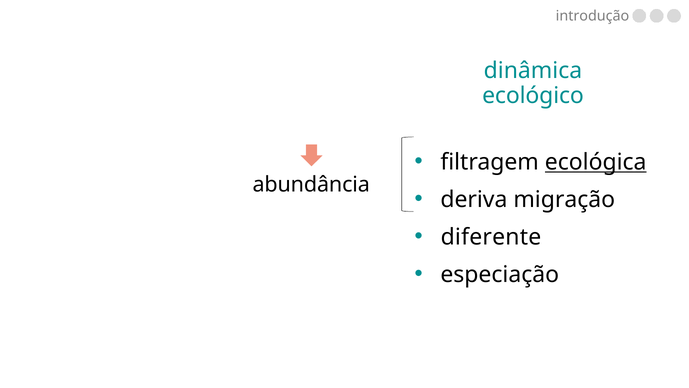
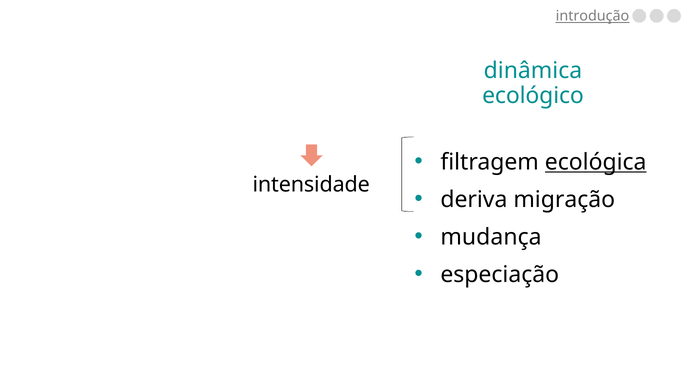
introdução underline: none -> present (593, 16)
abundância: abundância -> intensidade (311, 184)
diferente: diferente -> mudança (491, 237)
